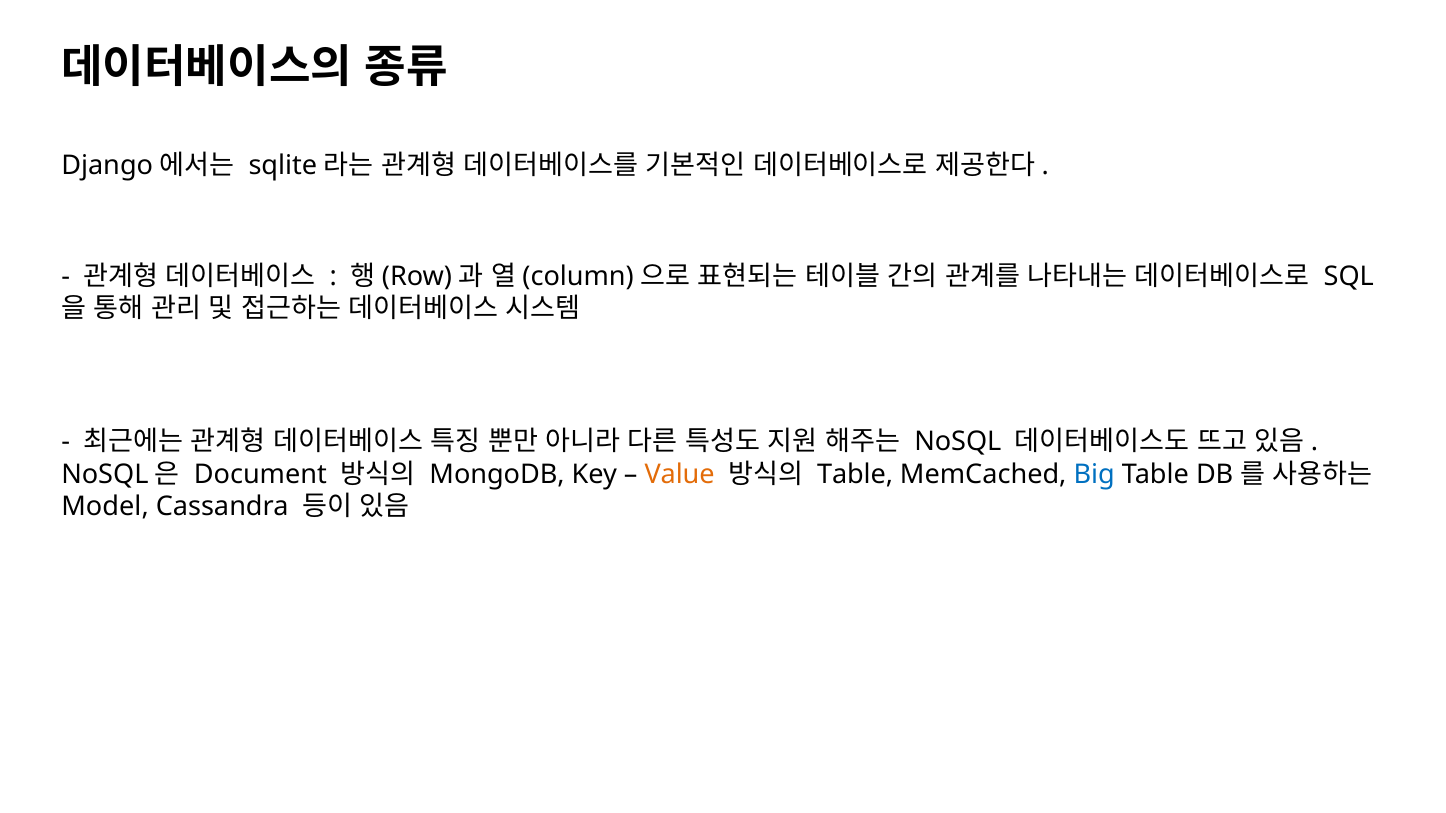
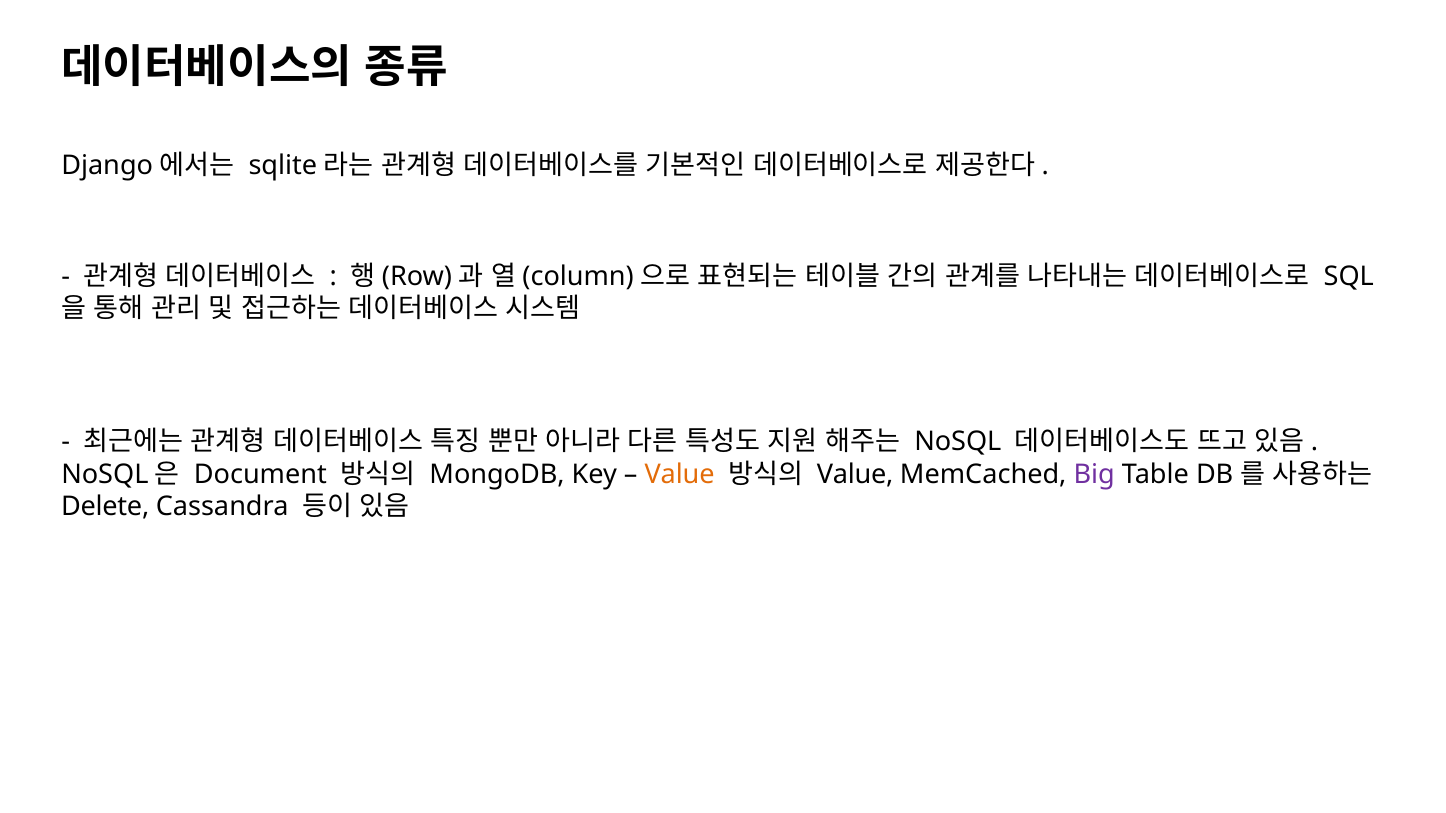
Table: Table -> Value (855, 474)
Big colour: blue -> purple (1094, 474)
Model: Model -> Delete (105, 507)
